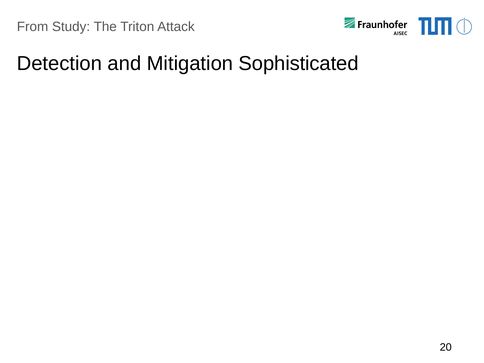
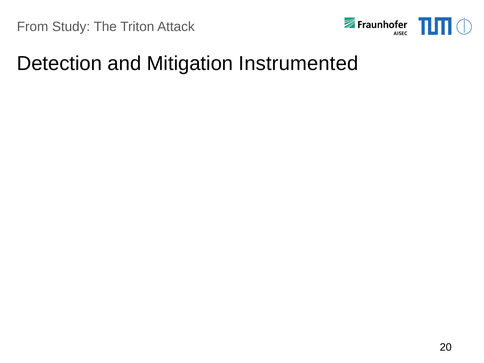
Sophisticated: Sophisticated -> Instrumented (298, 63)
